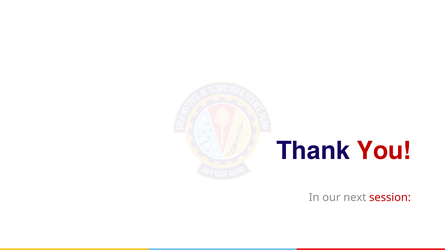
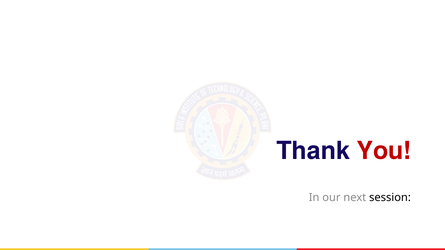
session colour: red -> black (390, 198)
